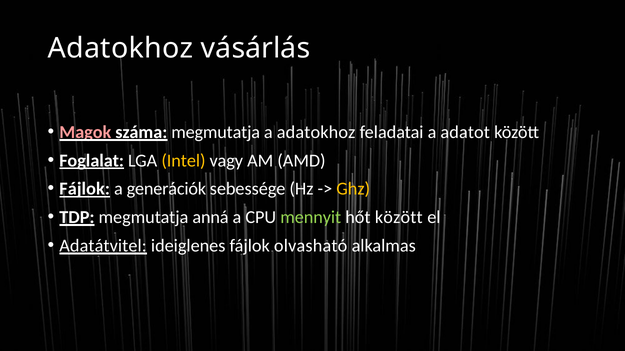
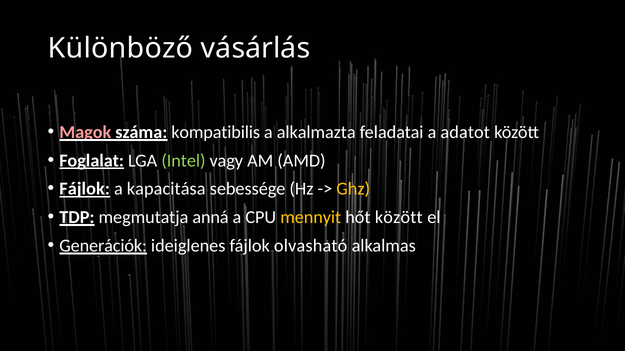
Adatokhoz: Adatokhoz -> Különböző (120, 48)
száma megmutatja: megmutatja -> kompatibilis (216, 132)
a adatokhoz: adatokhoz -> alkalmazta (316, 132)
Intel colour: yellow -> light green (183, 161)
generációk: generációk -> kapacitása (166, 189)
mennyit colour: light green -> yellow (311, 218)
Adatátvitel: Adatátvitel -> Generációk (103, 246)
